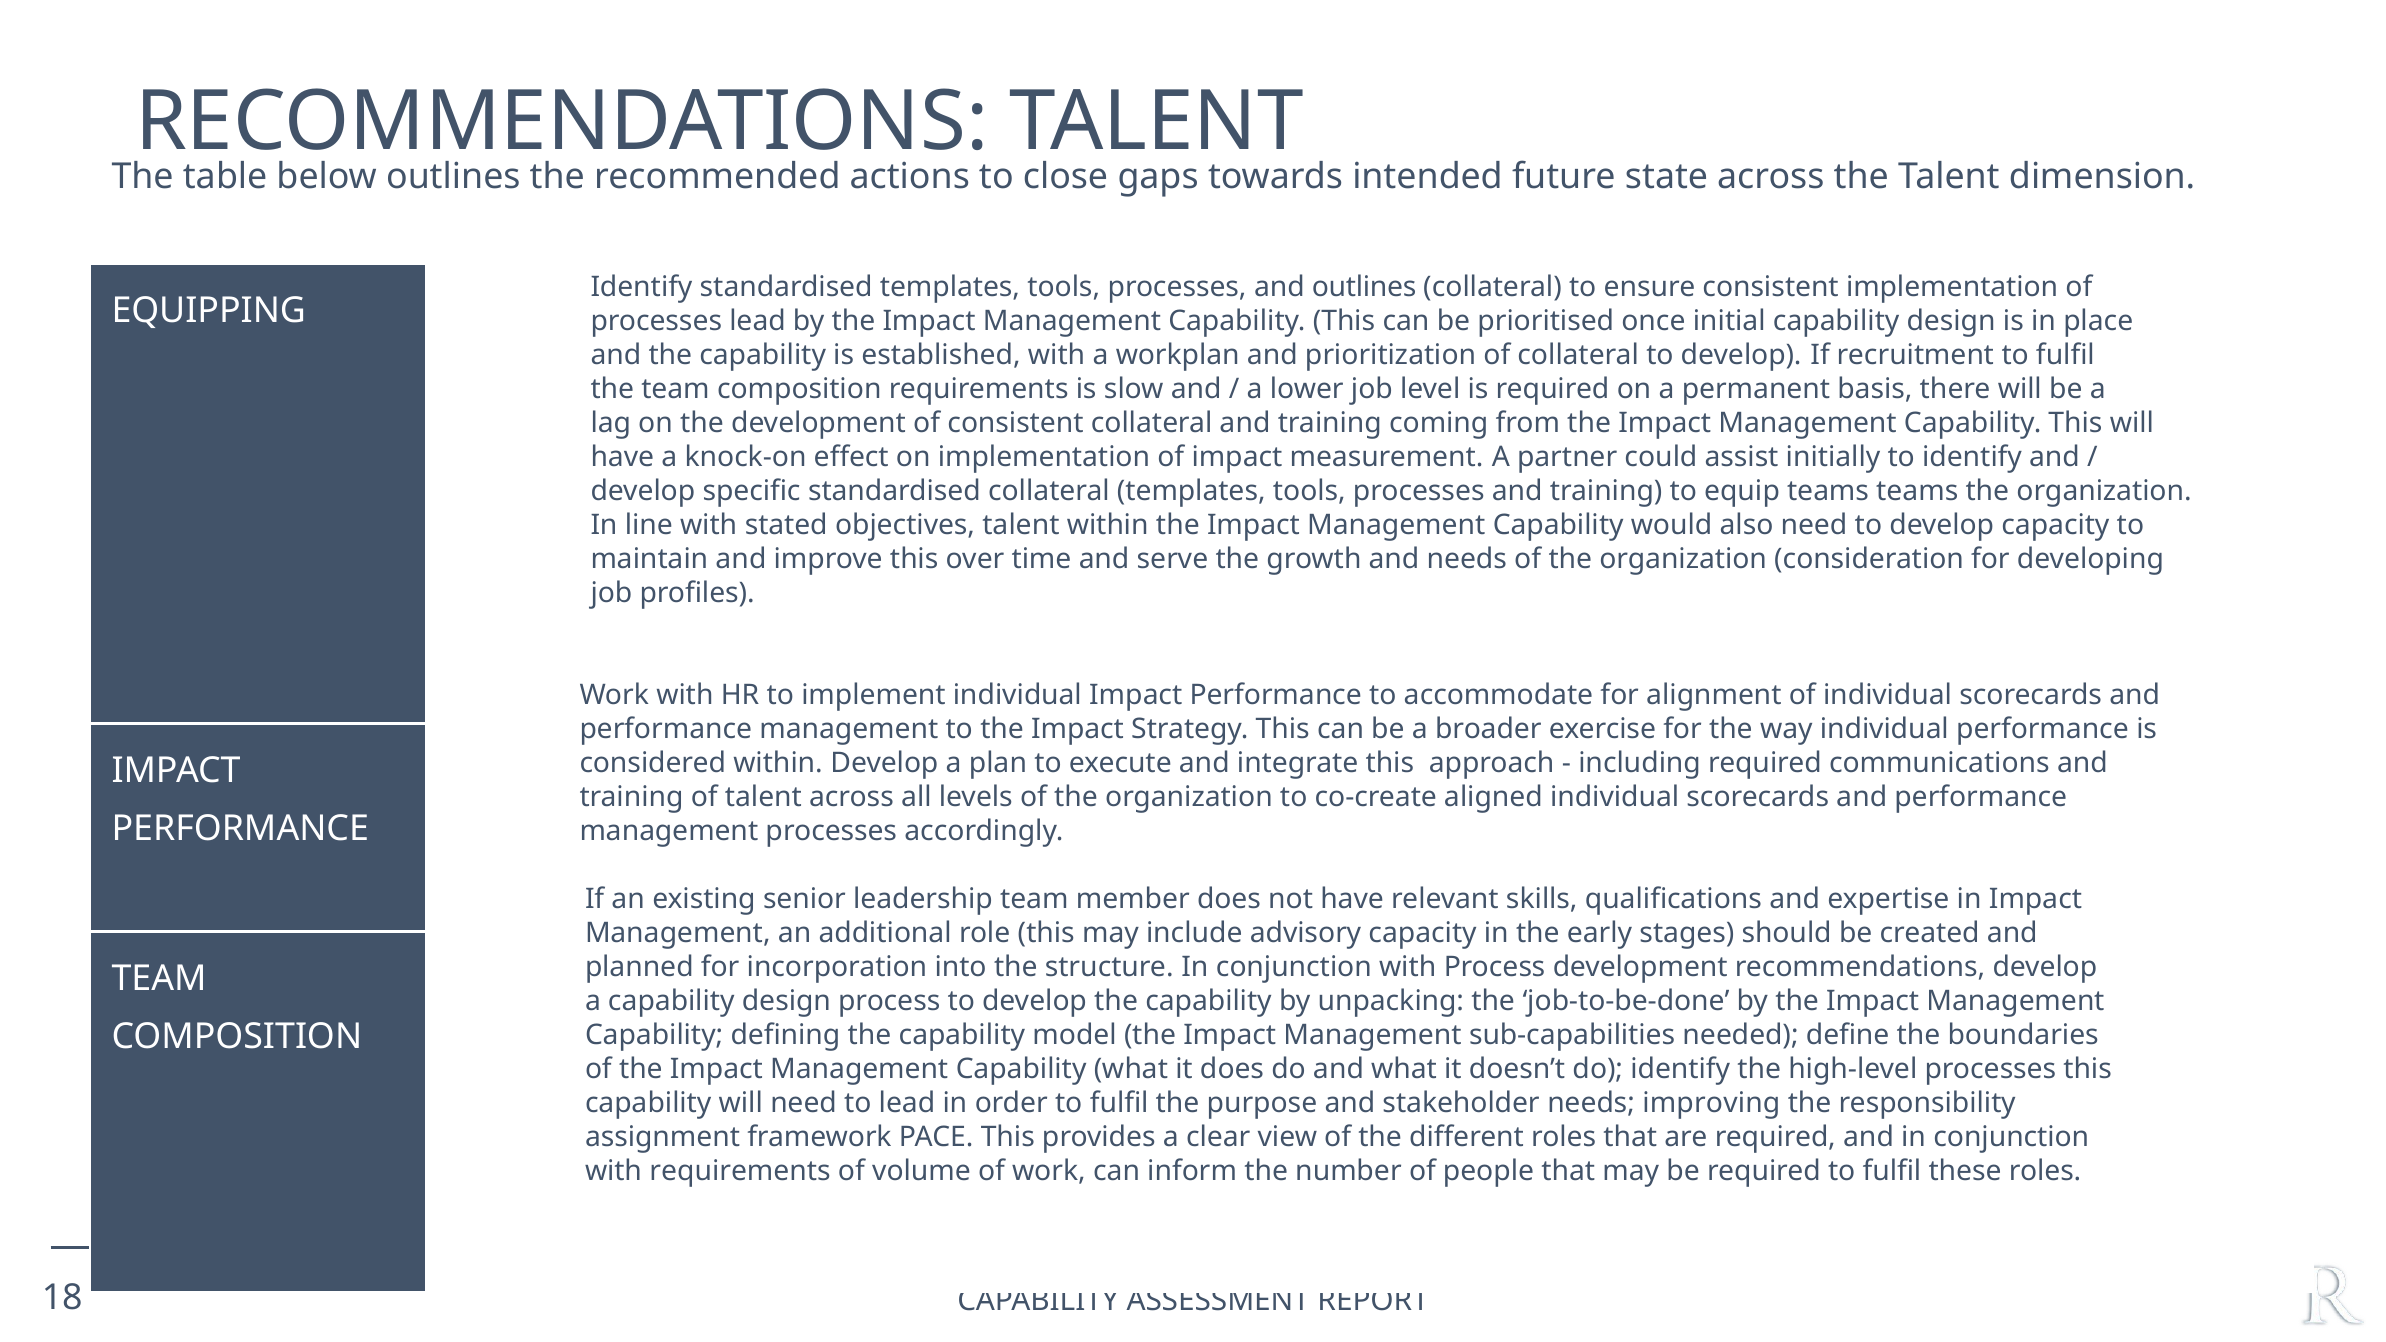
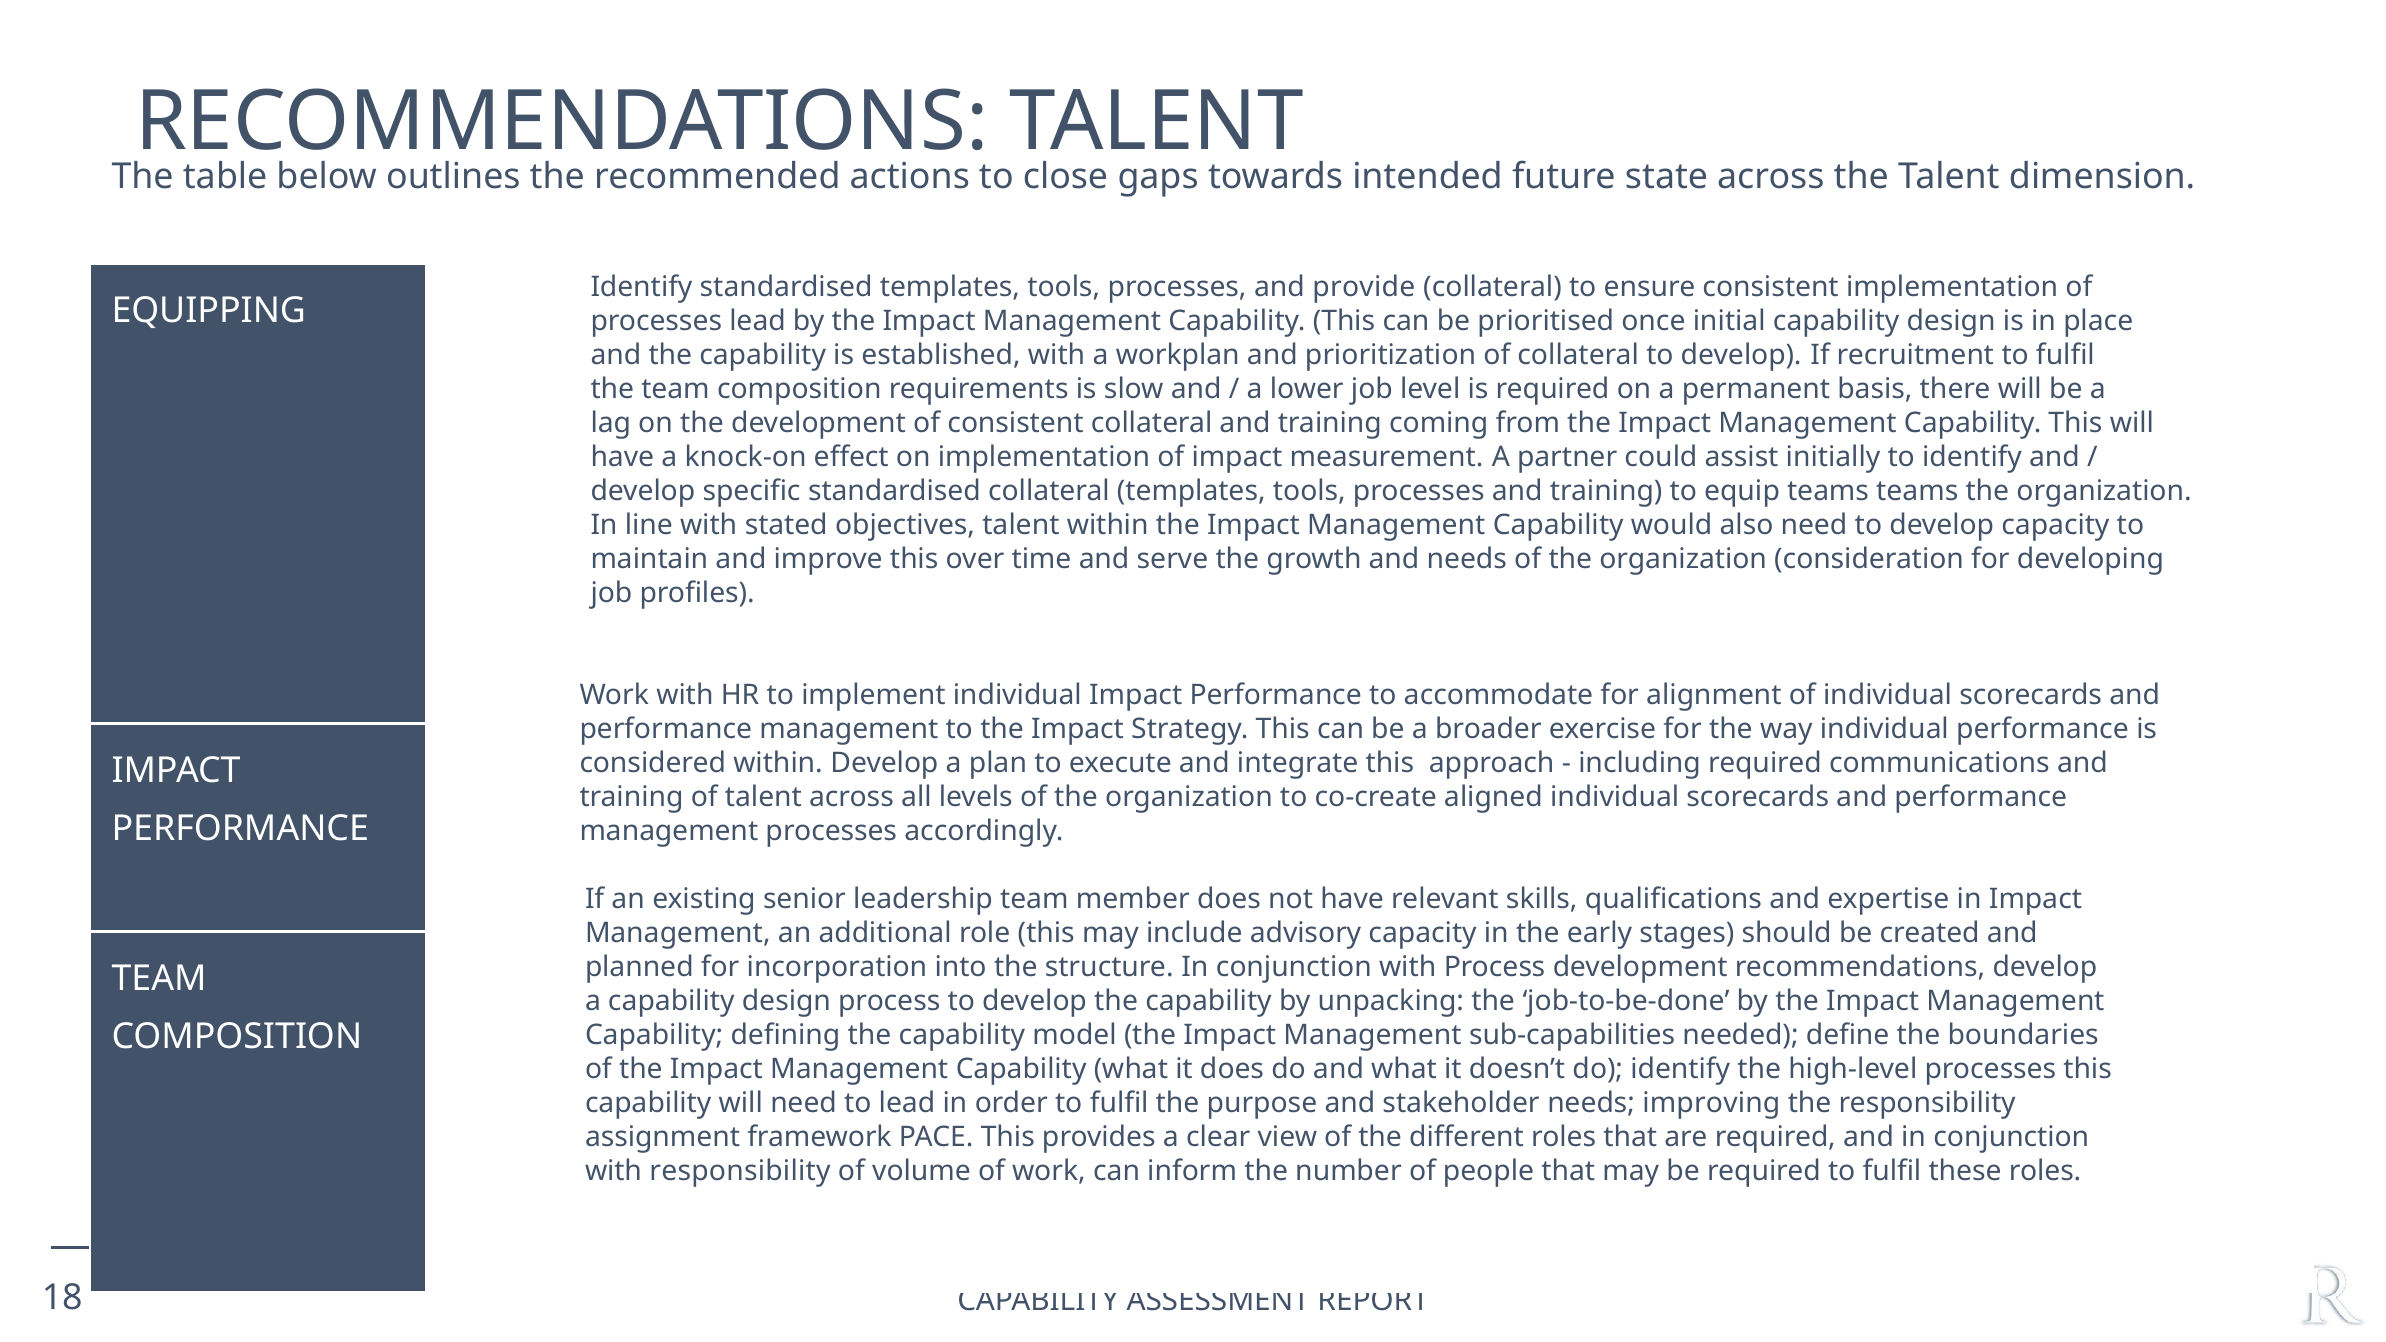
and outlines: outlines -> provide (1364, 287)
with requirements: requirements -> responsibility (740, 1171)
